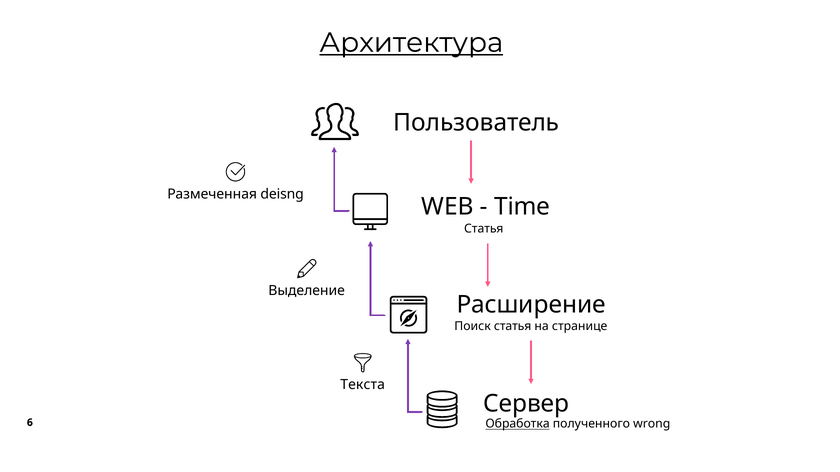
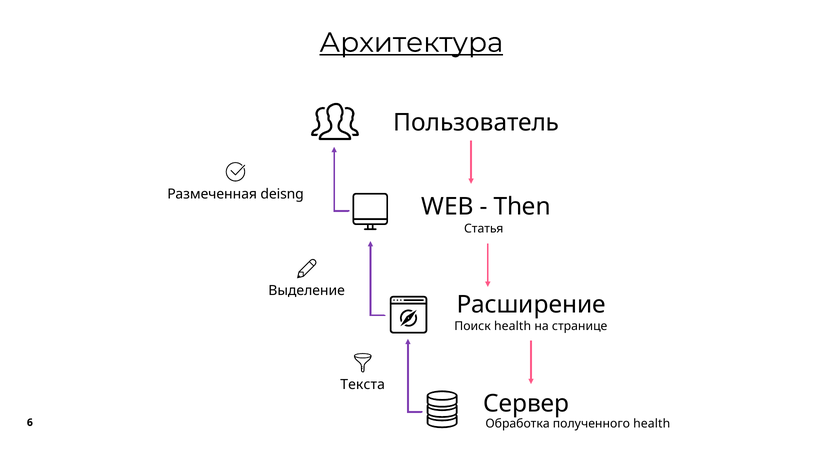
Time: Time -> Then (522, 207)
Поиск статья: статья -> health (513, 326)
Обработка underline: present -> none (518, 424)
полученного wrong: wrong -> health (652, 424)
